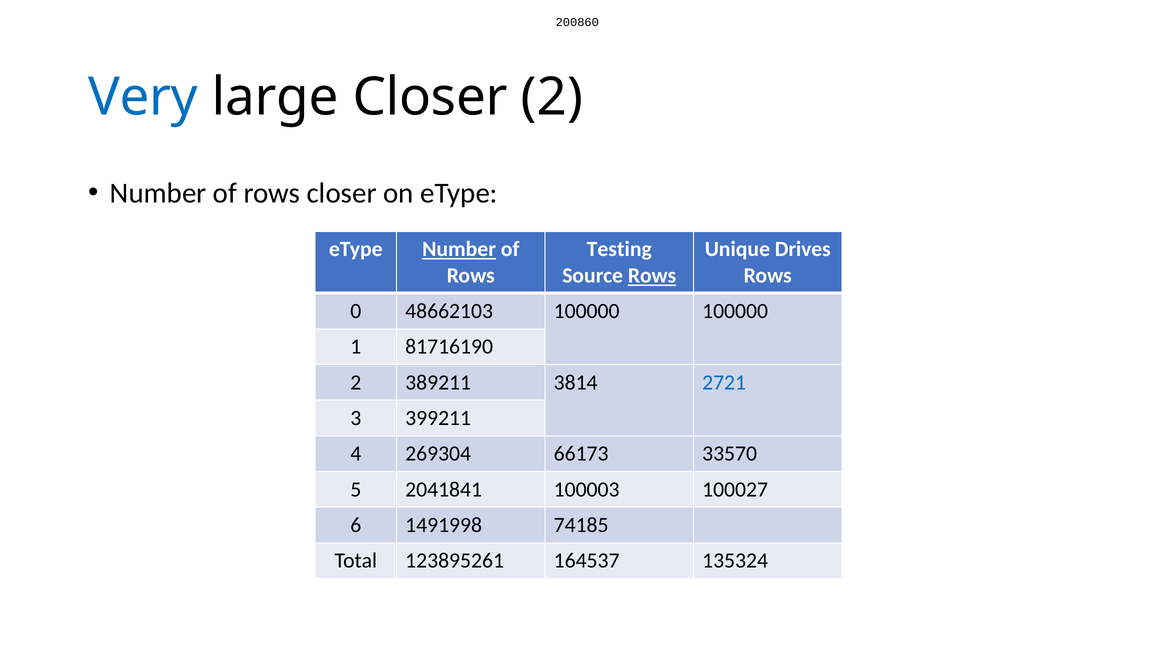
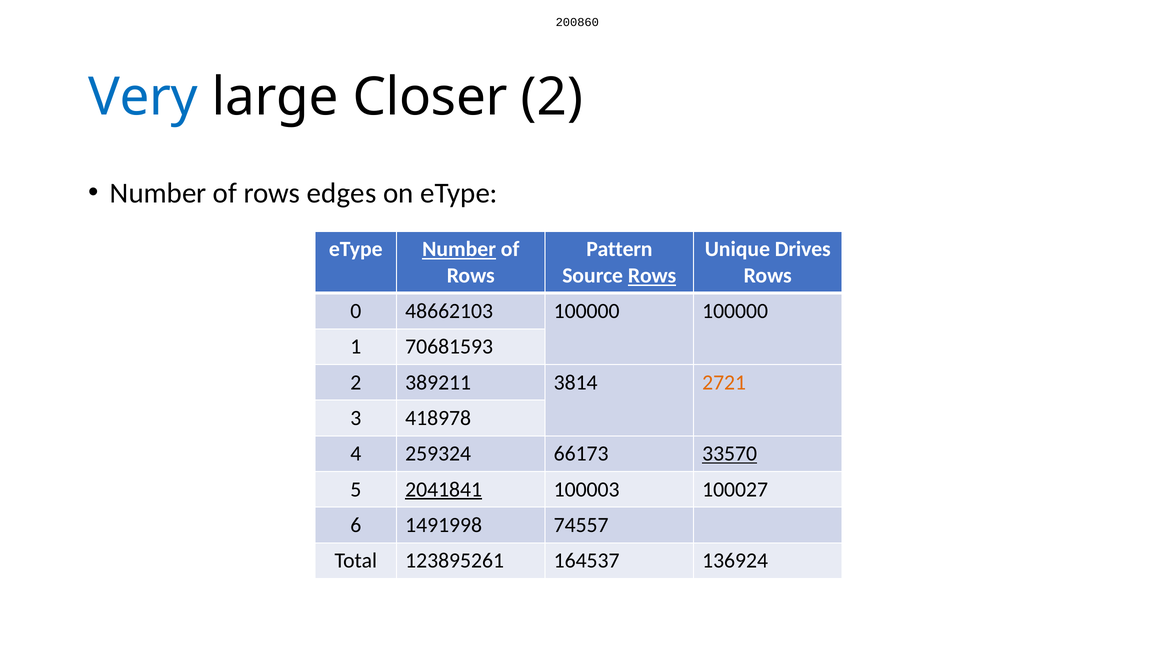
rows closer: closer -> edges (342, 193)
Testing: Testing -> Pattern (619, 249)
81716190: 81716190 -> 70681593 (449, 347)
2721 colour: blue -> orange (724, 382)
399211: 399211 -> 418978 (438, 418)
269304: 269304 -> 259324 (438, 454)
33570 underline: none -> present (730, 454)
2041841 underline: none -> present (444, 489)
74185: 74185 -> 74557 (581, 525)
135324: 135324 -> 136924 (735, 561)
